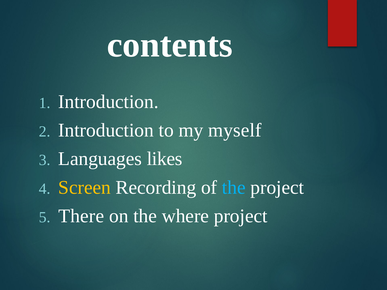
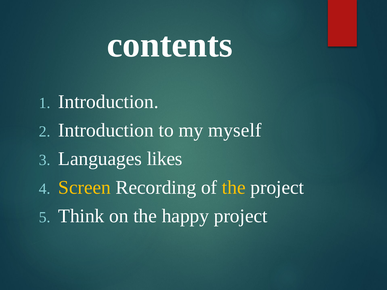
the colour: light blue -> yellow (234, 188)
There: There -> Think (81, 216)
where: where -> happy (185, 216)
